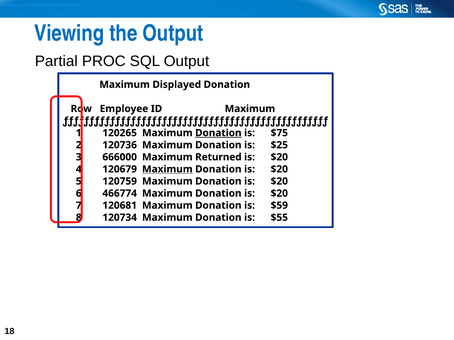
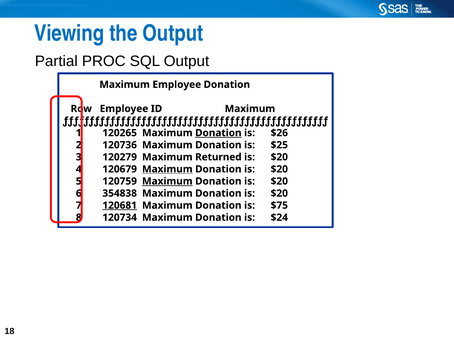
Maximum Displayed: Displayed -> Employee (177, 85)
$75: $75 -> $26 (279, 133)
666000: 666000 -> 120279 (120, 157)
Maximum underline: none -> present (167, 181)
466774: 466774 -> 354838 (120, 194)
120681 underline: none -> present (120, 206)
$59: $59 -> $75 (279, 206)
$55: $55 -> $24 (279, 218)
